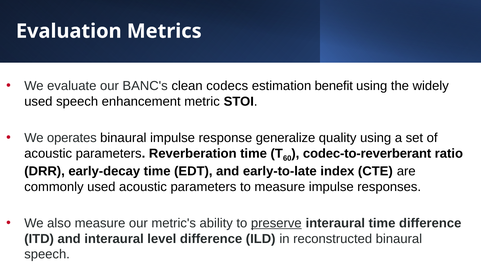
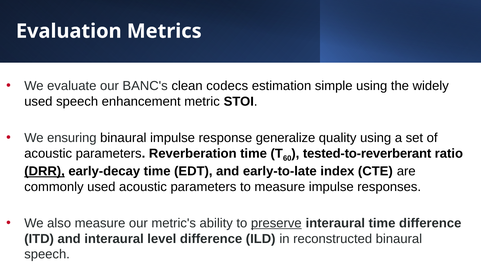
benefit: benefit -> simple (334, 86)
operates: operates -> ensuring (72, 138)
codec-to-reverberant: codec-to-reverberant -> tested-to-reverberant (367, 154)
DRR underline: none -> present (45, 172)
